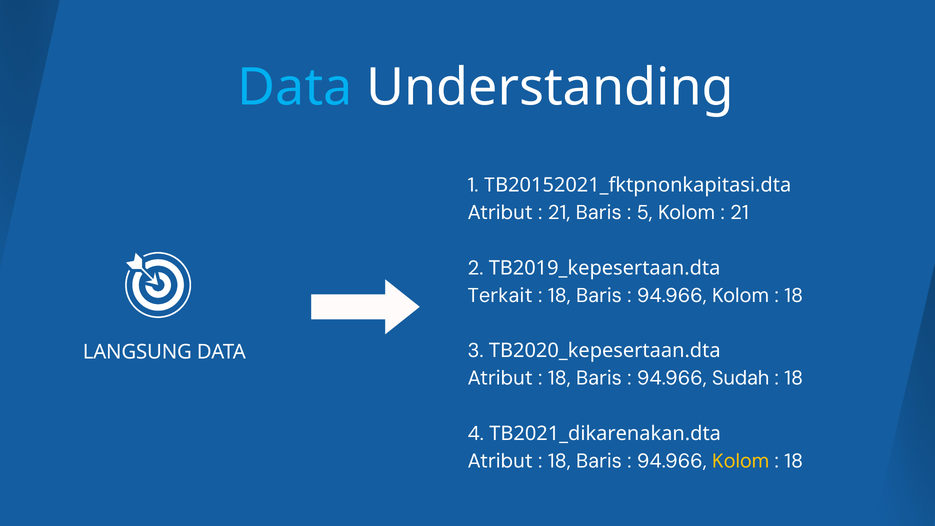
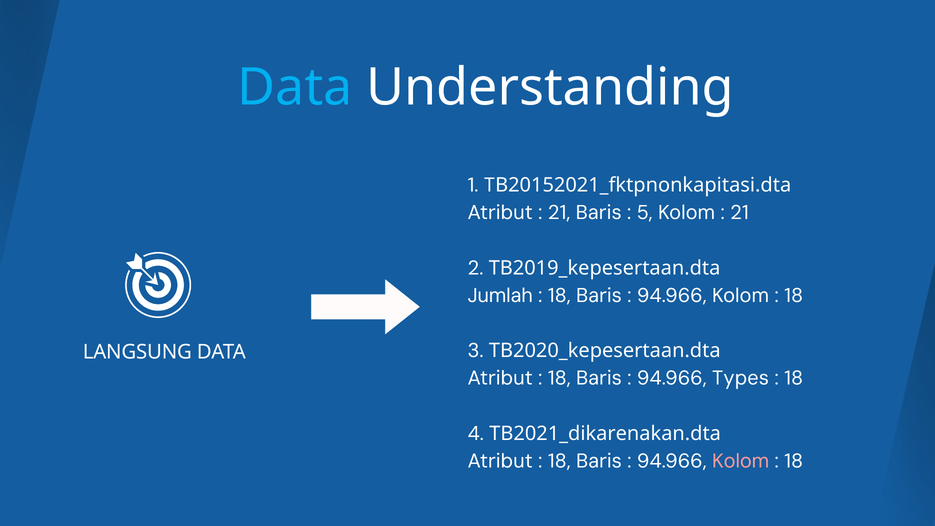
Terkait: Terkait -> Jumlah (500, 296)
Sudah: Sudah -> Types (741, 378)
Kolom colour: yellow -> pink (741, 461)
